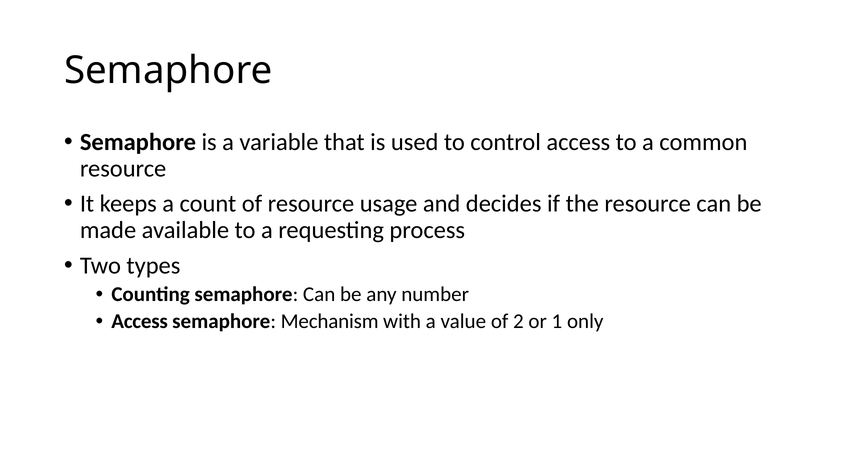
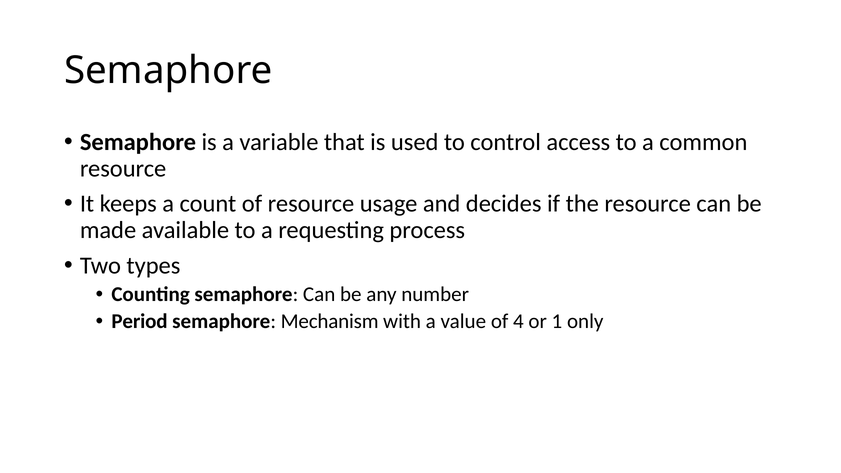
Access: Access -> Period (140, 322)
2: 2 -> 4 (518, 322)
